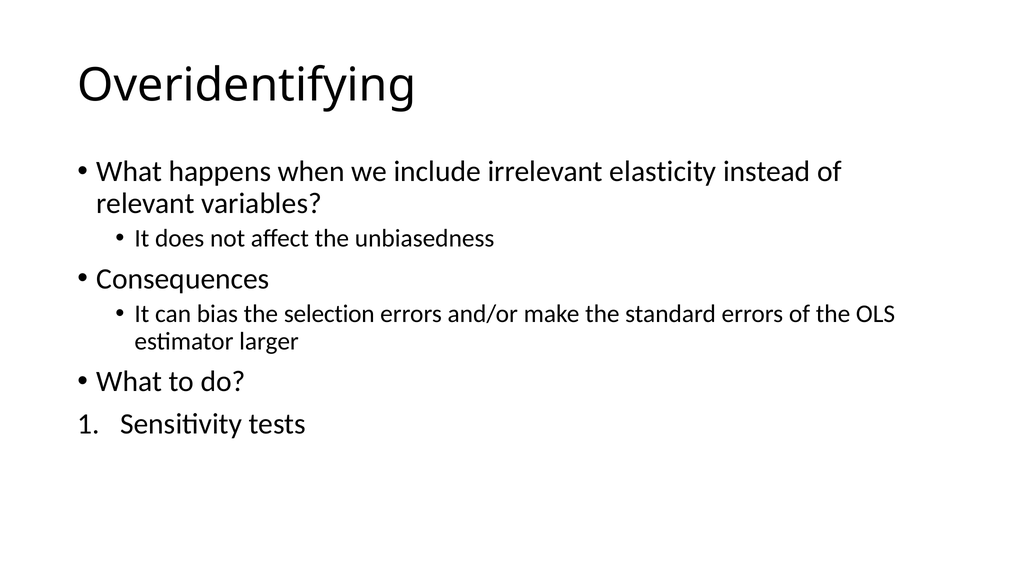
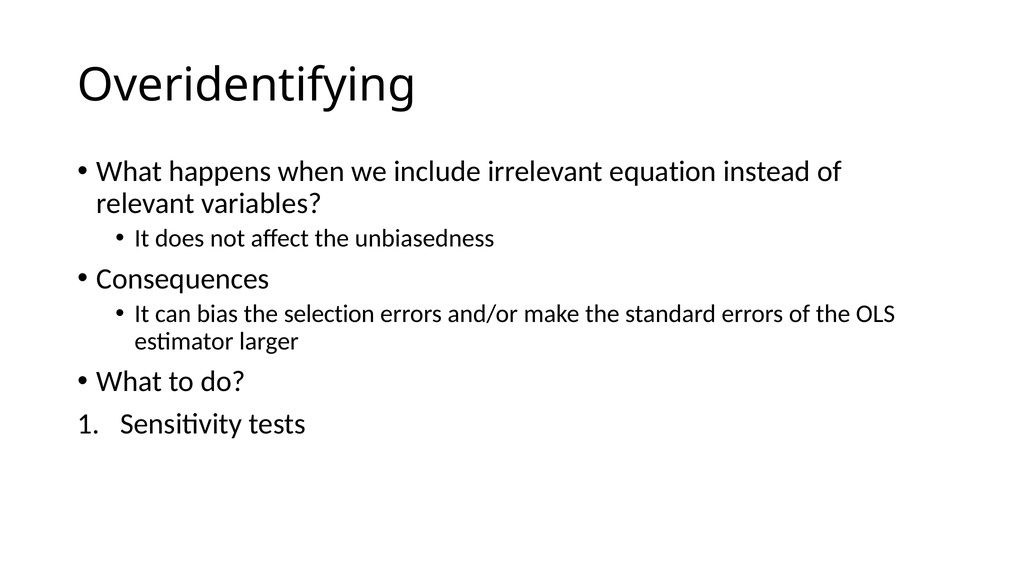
elasticity: elasticity -> equation (663, 172)
